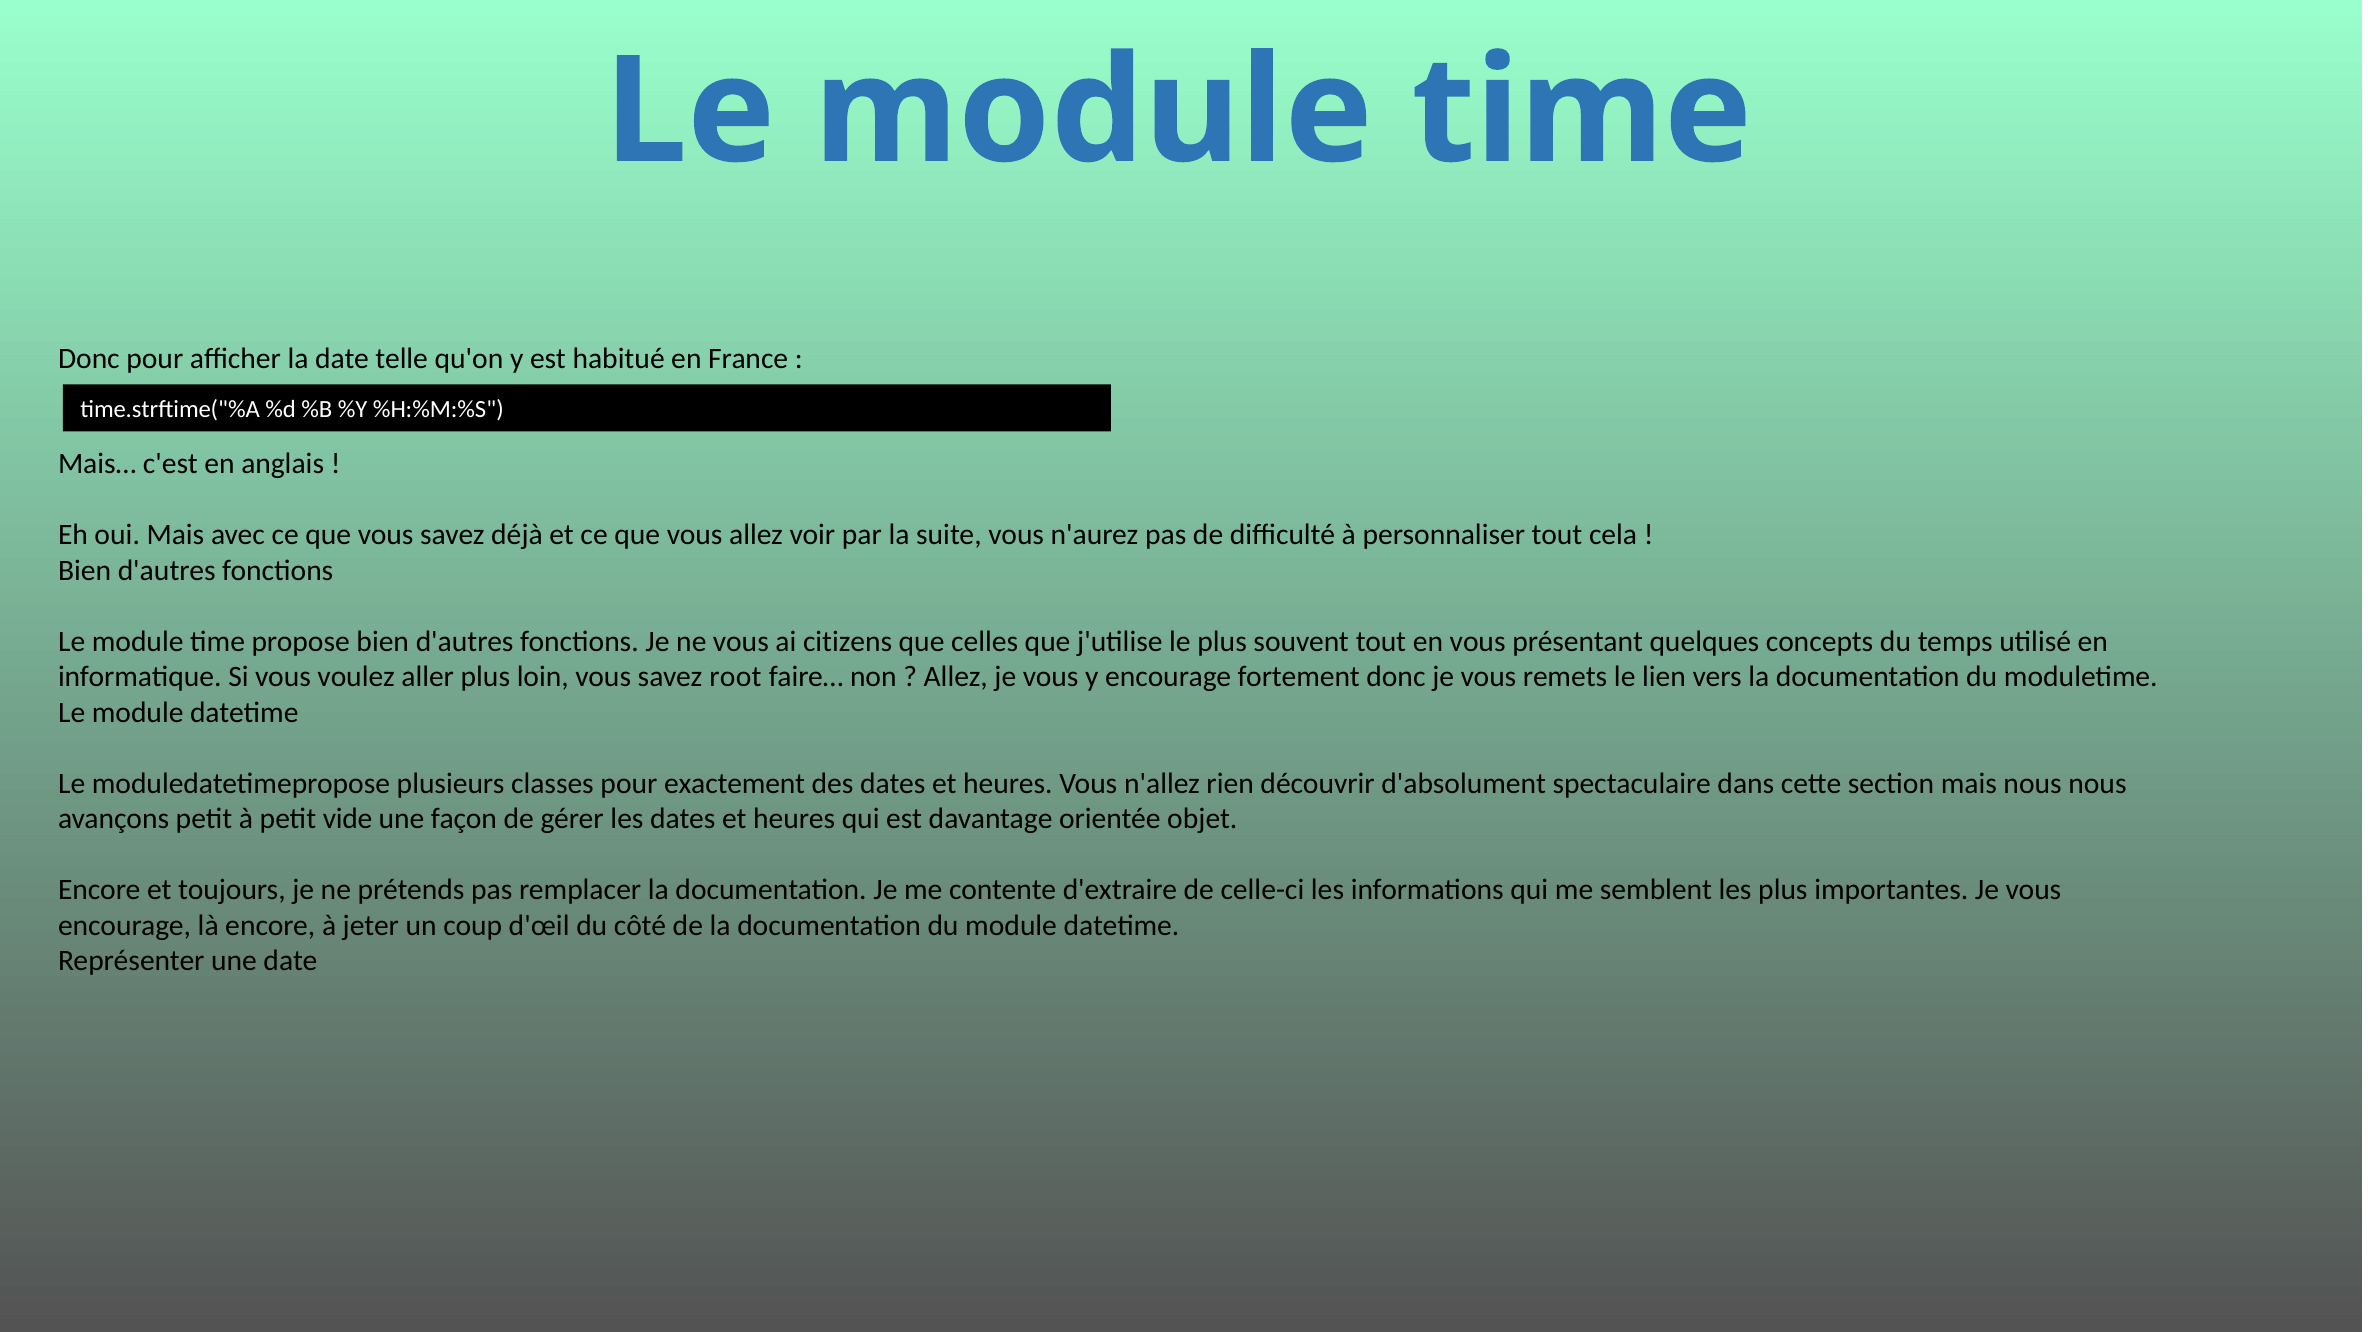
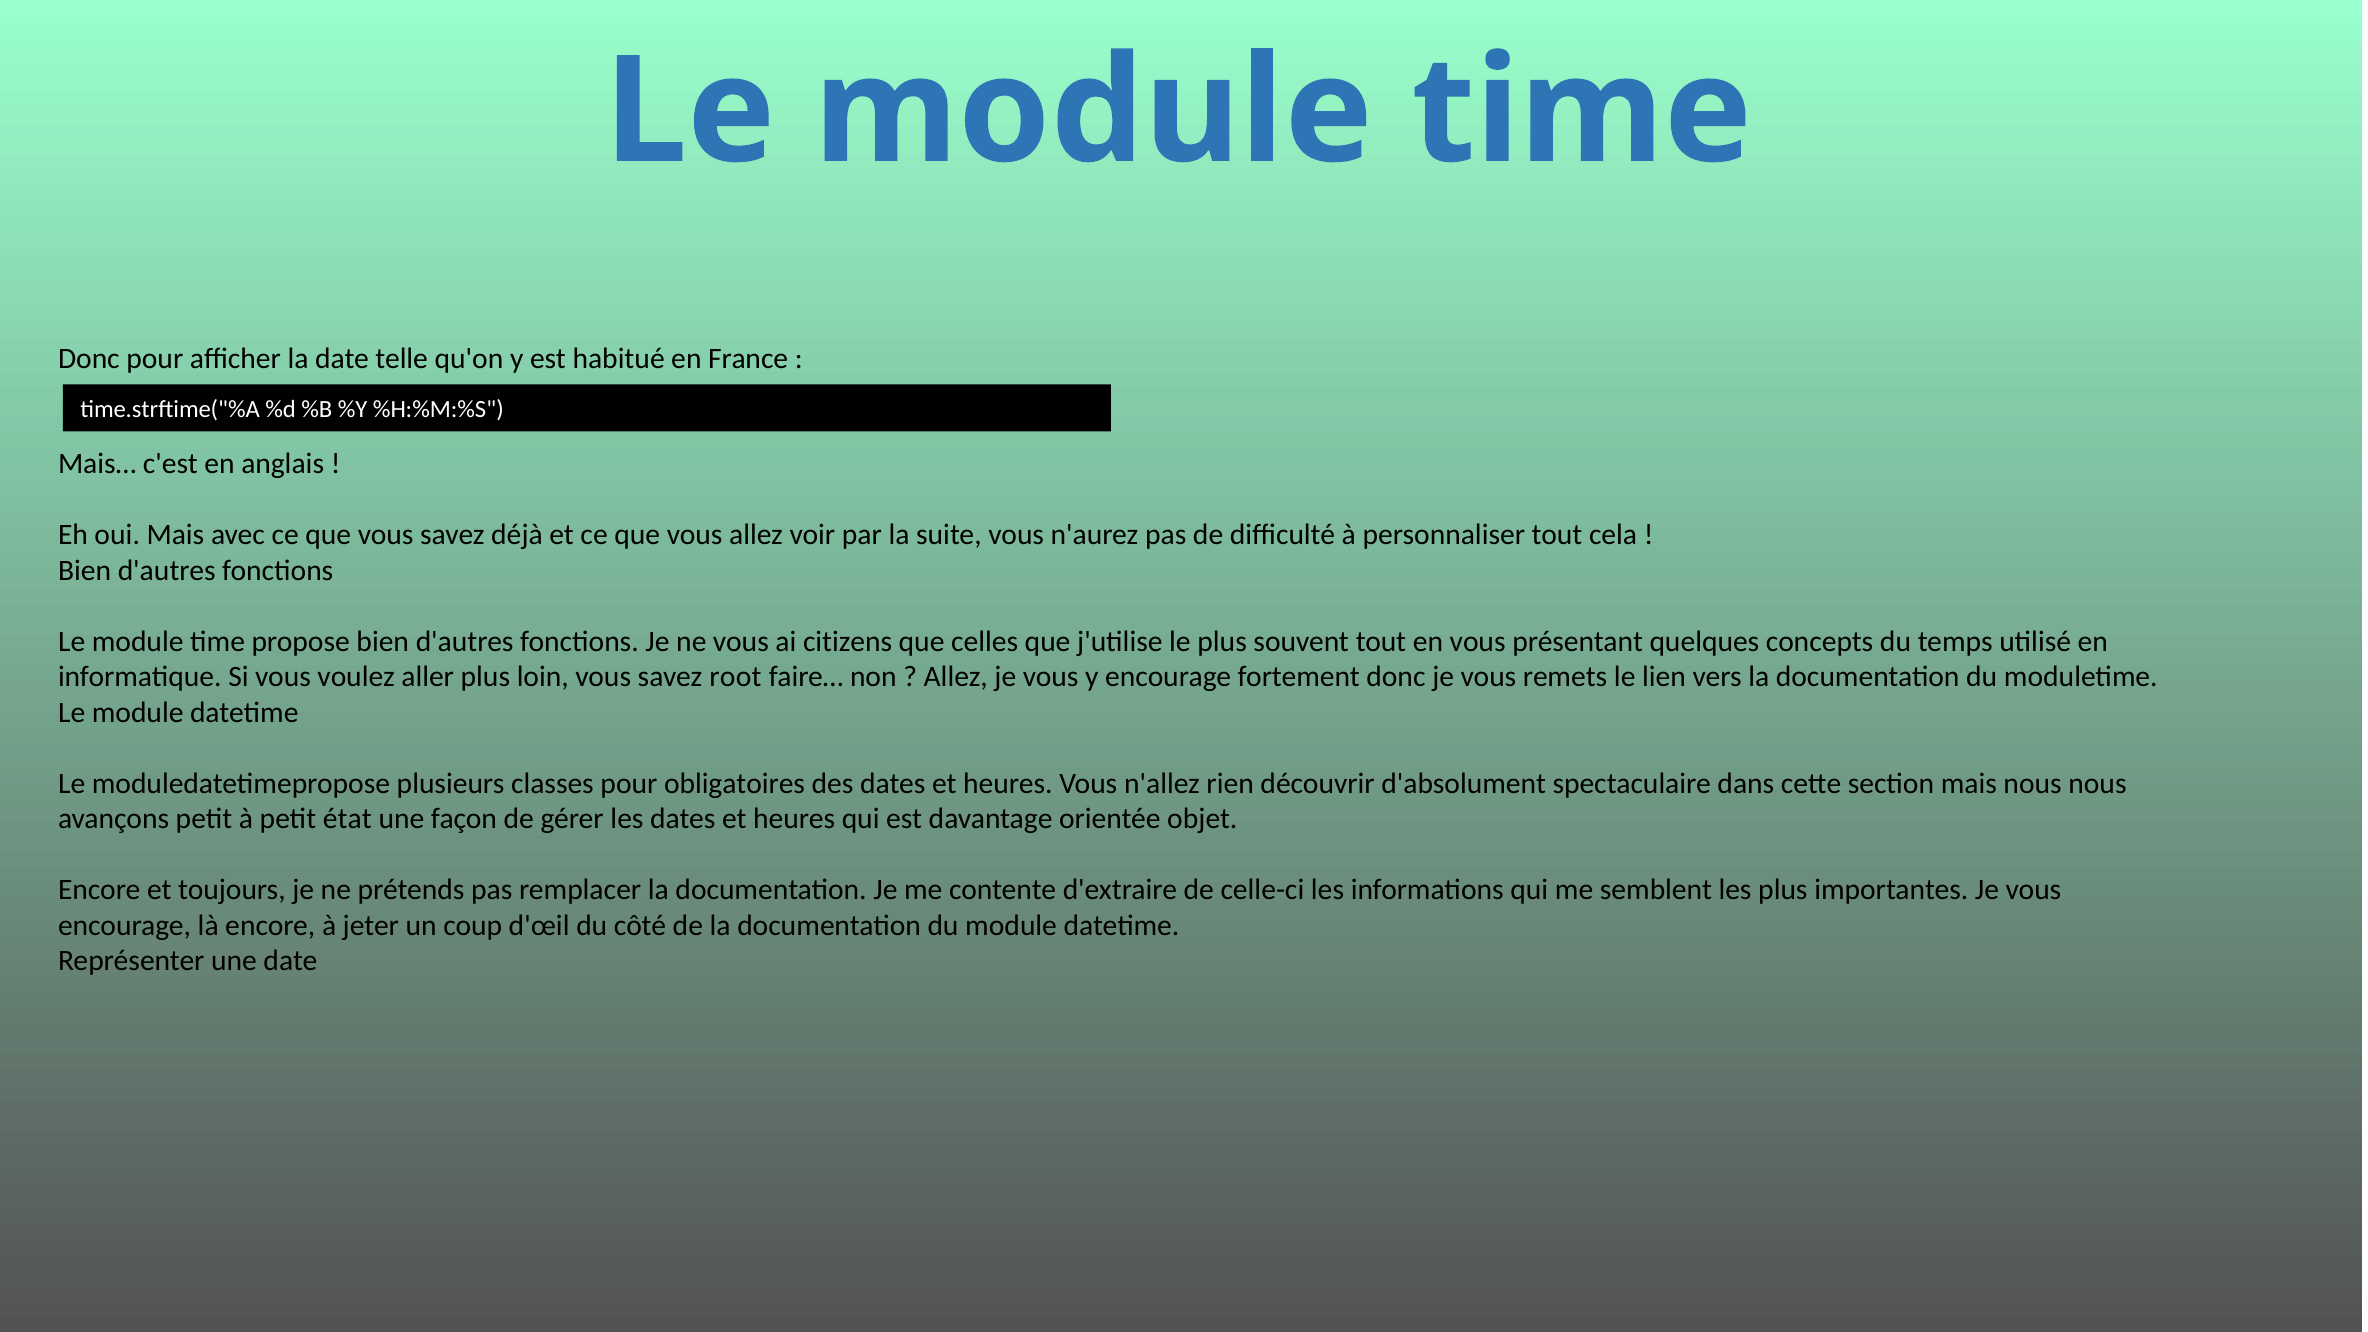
exactement: exactement -> obligatoires (735, 783)
vide: vide -> état (347, 819)
